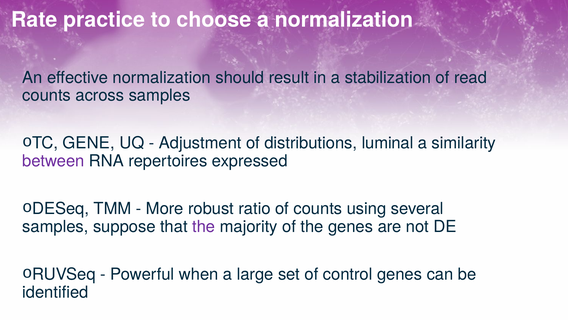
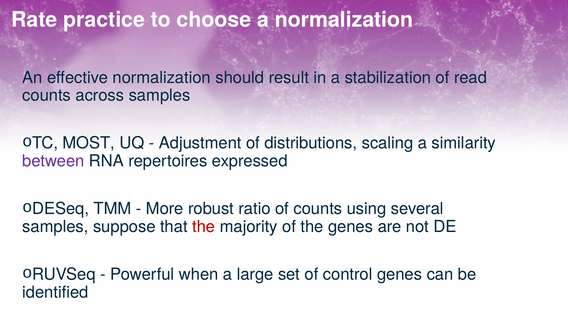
GENE: GENE -> MOST (89, 143)
luminal: luminal -> scaling (387, 143)
the colour: purple -> red (204, 226)
